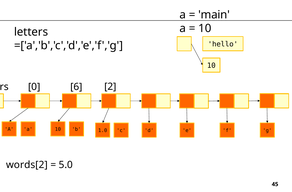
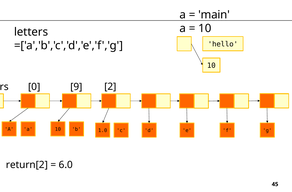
6: 6 -> 9 (76, 87)
words[2: words[2 -> return[2 (27, 165)
5.0: 5.0 -> 6.0 (66, 165)
